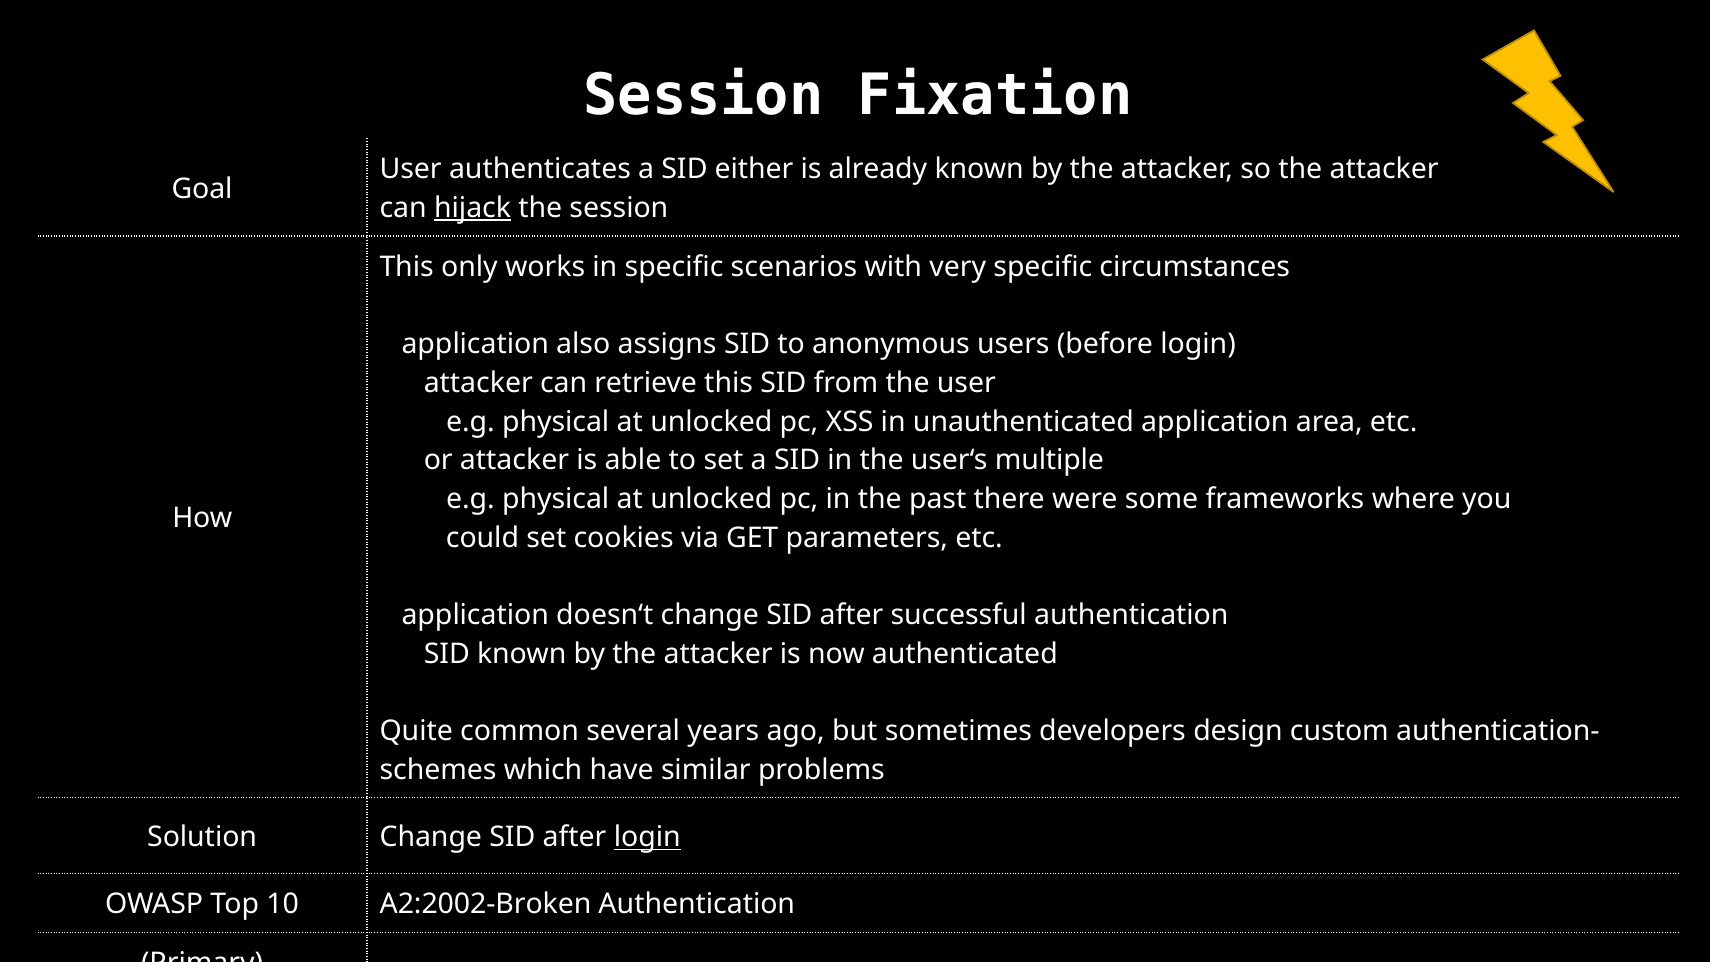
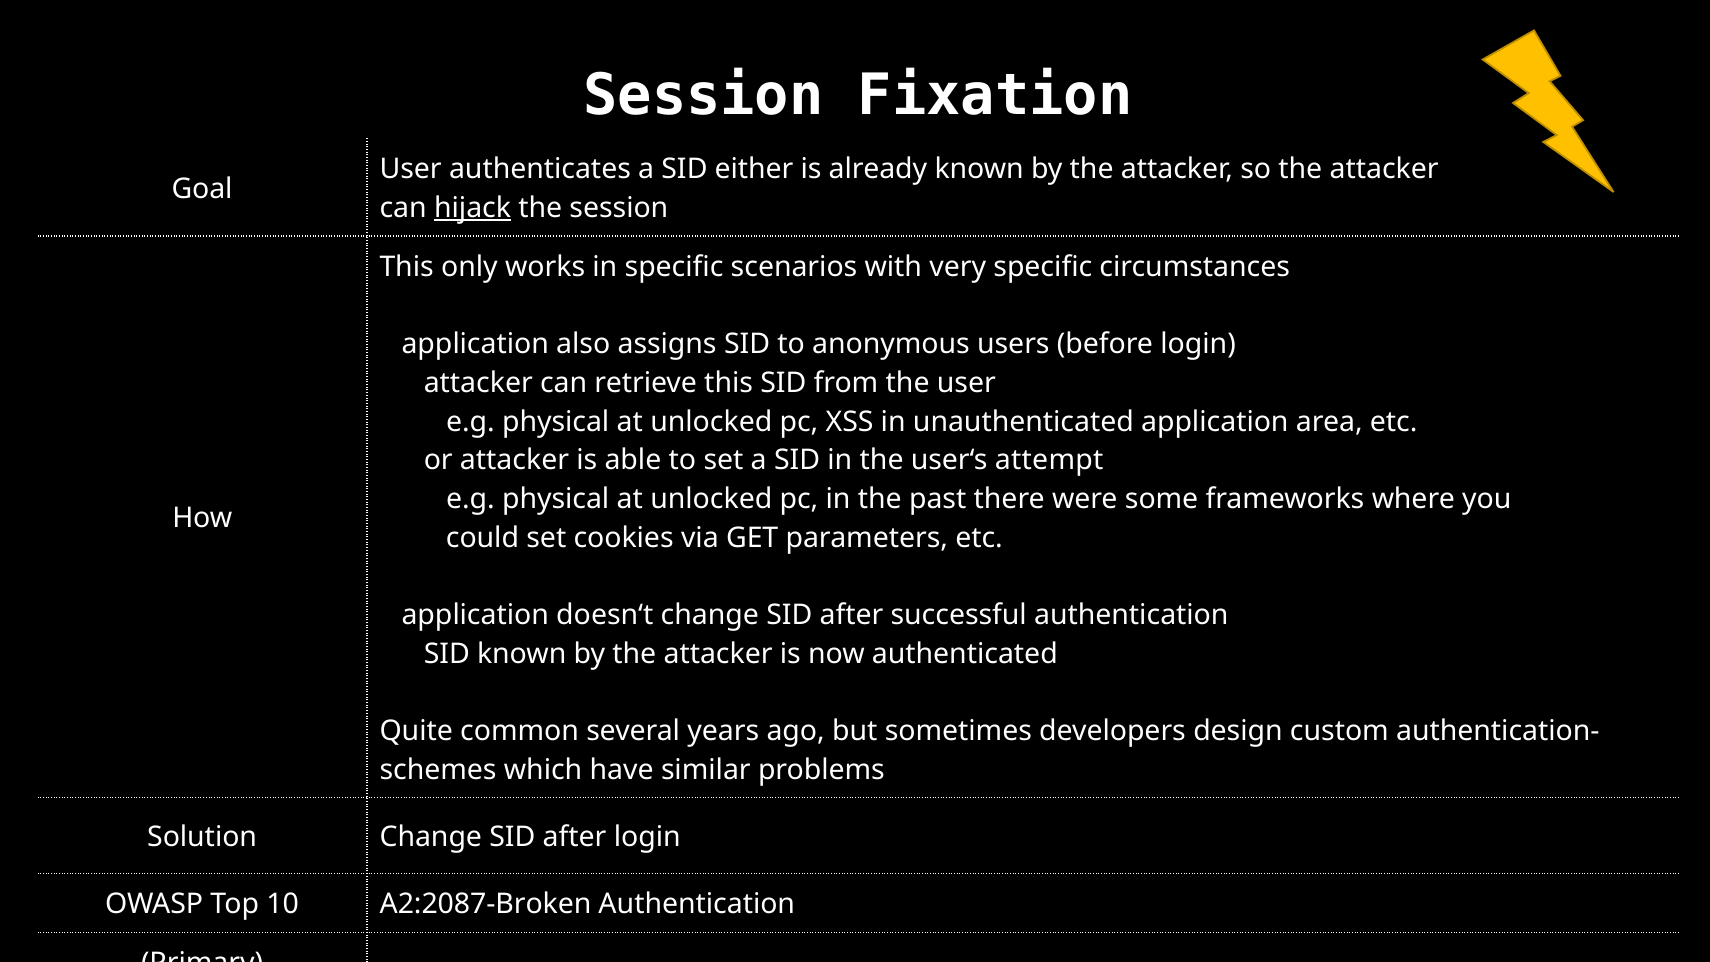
multiple: multiple -> attempt (1049, 460)
login underline: present -> none (647, 837)
A2:2002-Broken: A2:2002-Broken -> A2:2087-Broken (486, 904)
